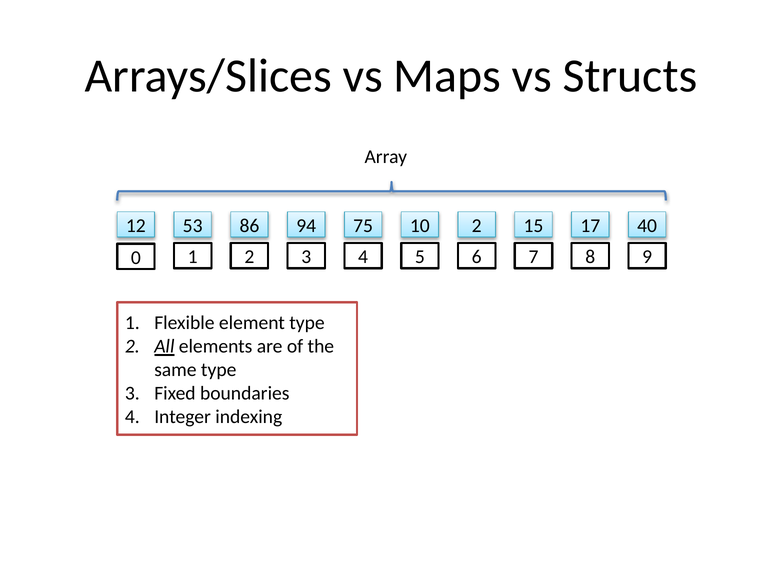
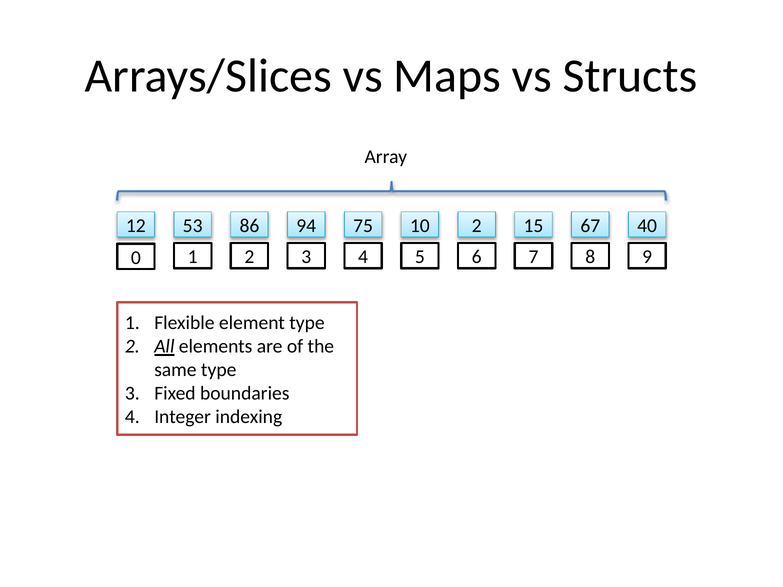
17: 17 -> 67 (590, 226)
